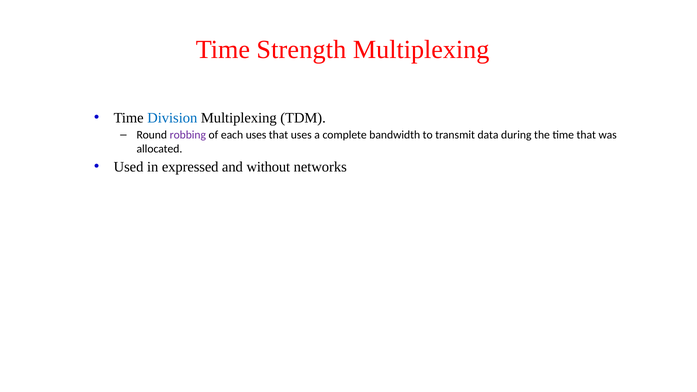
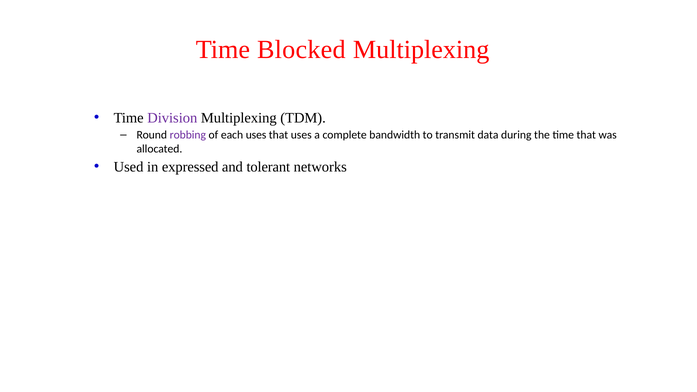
Strength: Strength -> Blocked (301, 50)
Division colour: blue -> purple (172, 118)
without: without -> tolerant (268, 167)
